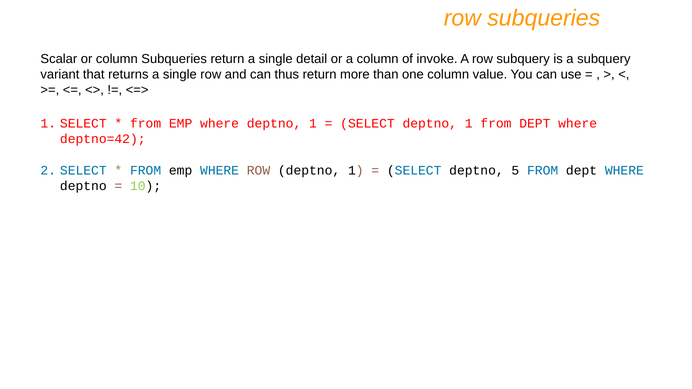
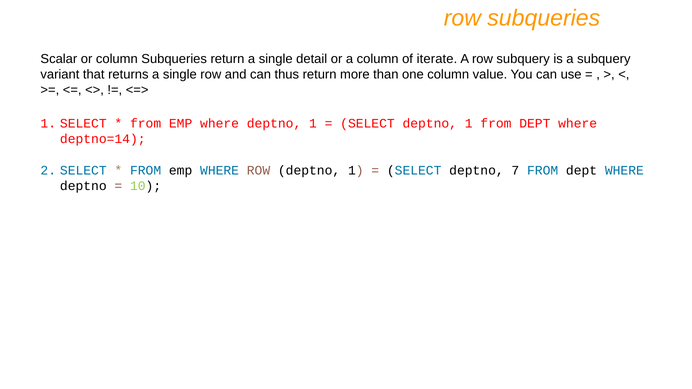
invoke: invoke -> iterate (437, 59)
deptno=42: deptno=42 -> deptno=14 (103, 139)
5: 5 -> 7 (515, 170)
